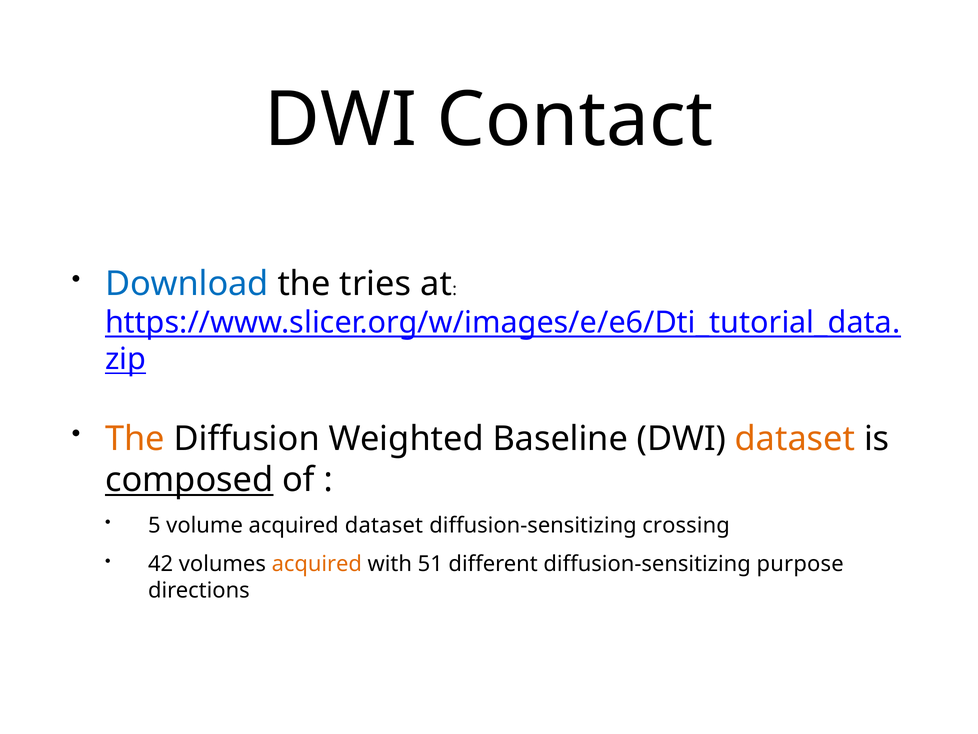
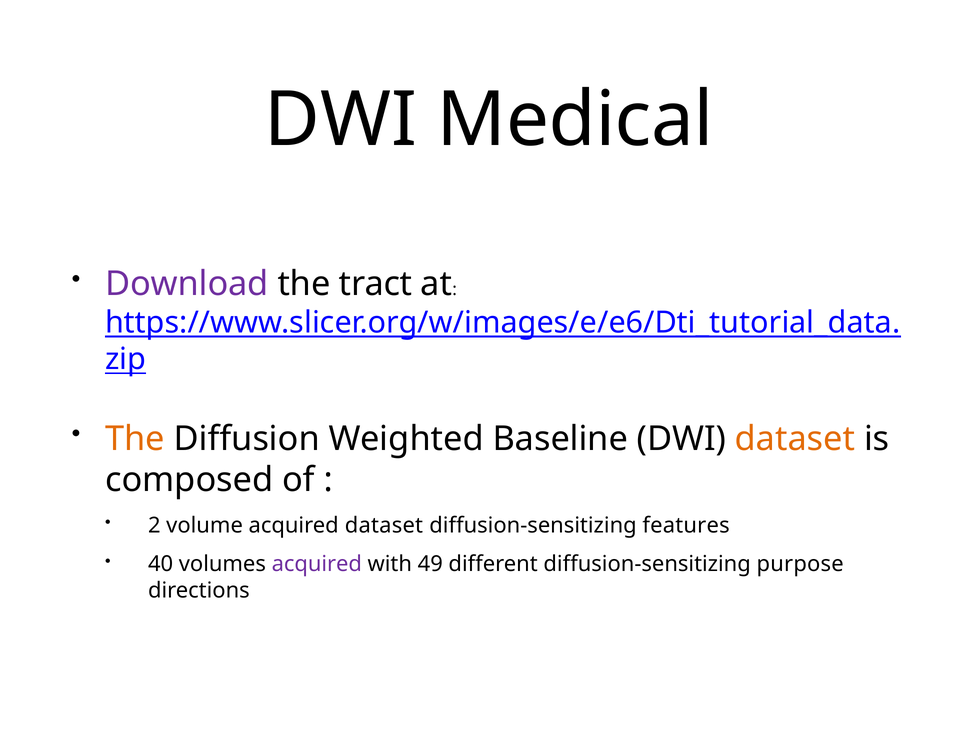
Contact: Contact -> Medical (575, 120)
Download colour: blue -> purple (187, 284)
tries: tries -> tract (376, 284)
composed underline: present -> none (189, 480)
5: 5 -> 2 (154, 525)
crossing: crossing -> features (686, 525)
42: 42 -> 40 (161, 564)
acquired colour: orange -> purple (317, 564)
51: 51 -> 49 (430, 564)
